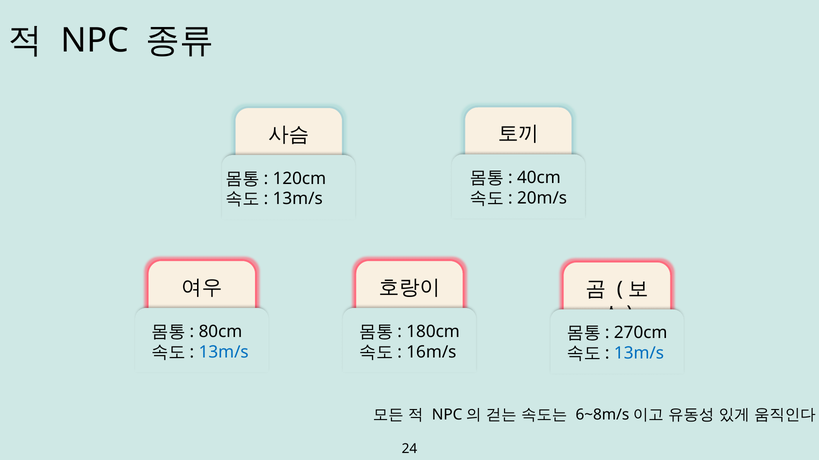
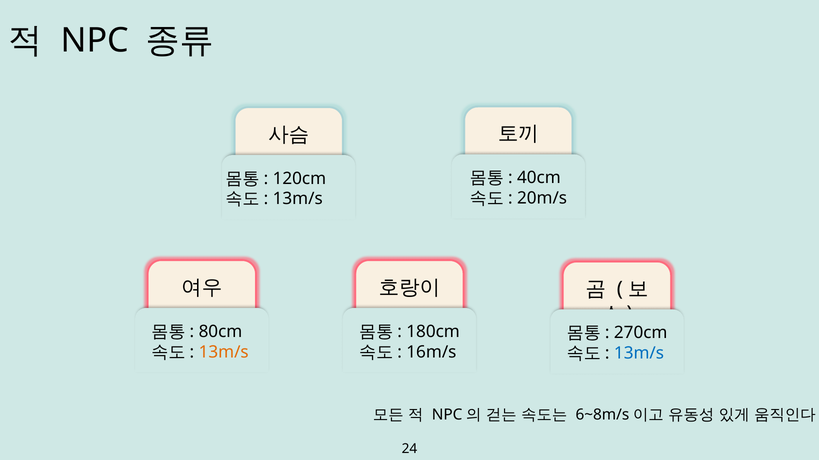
13m/s colour: blue -> orange (224, 353)
